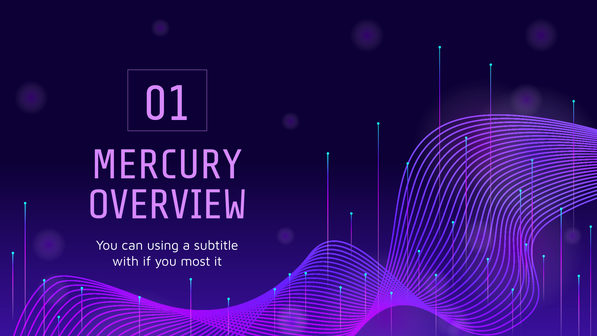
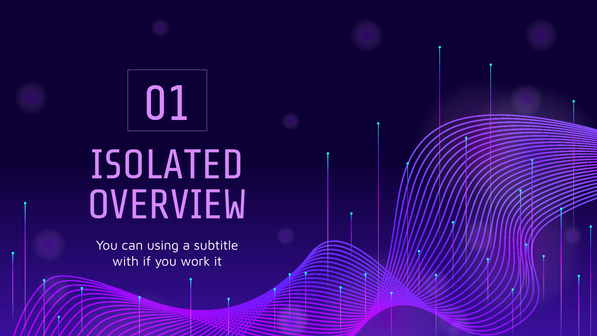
MERCURY: MERCURY -> ISOLATED (167, 165)
most: most -> work (195, 261)
